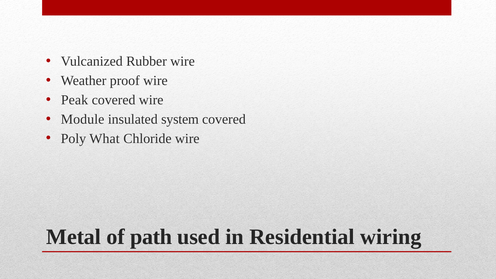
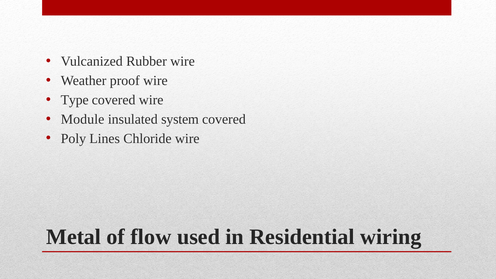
Peak: Peak -> Type (75, 100)
What: What -> Lines (105, 139)
path: path -> flow (151, 237)
